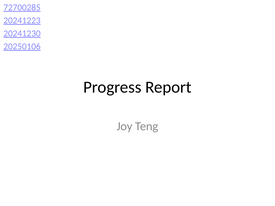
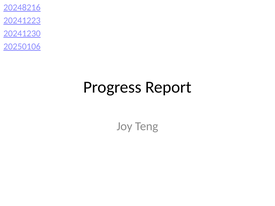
72700285: 72700285 -> 20248216 (22, 8)
